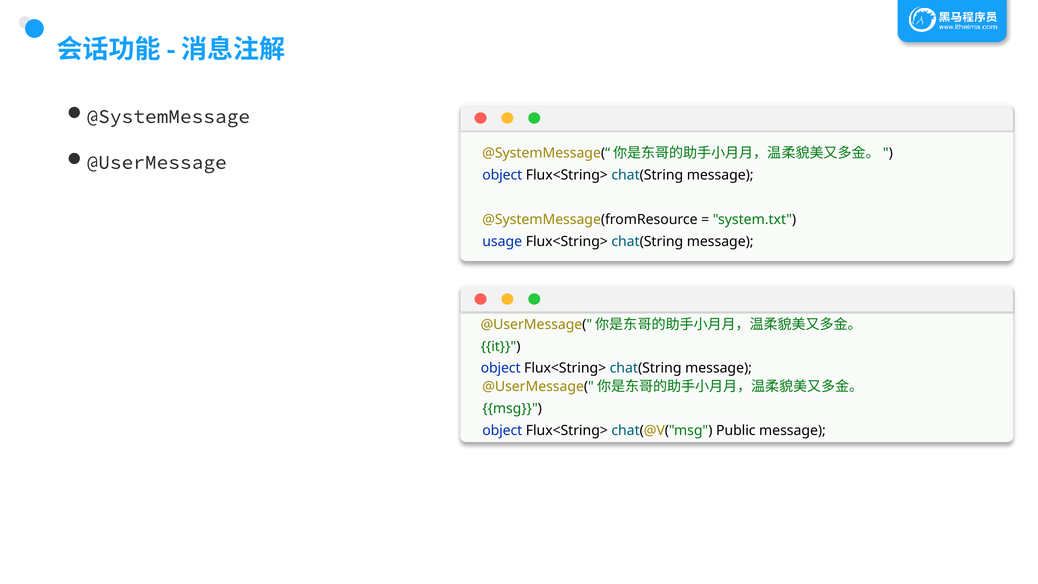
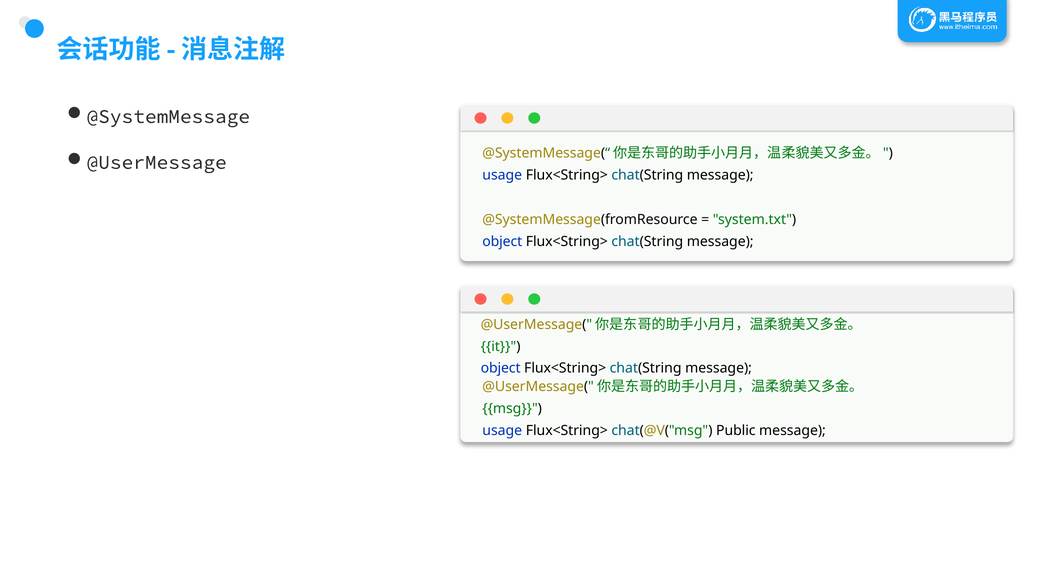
object: object -> usage (502, 175)
usage: usage -> object (502, 242)
object: object -> usage (502, 430)
